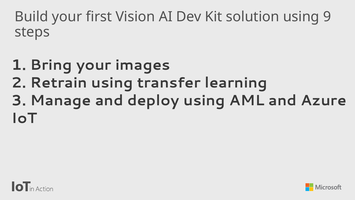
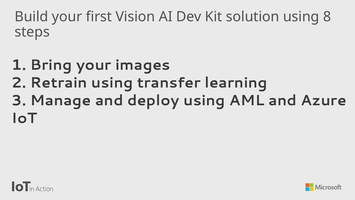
9: 9 -> 8 (327, 17)
